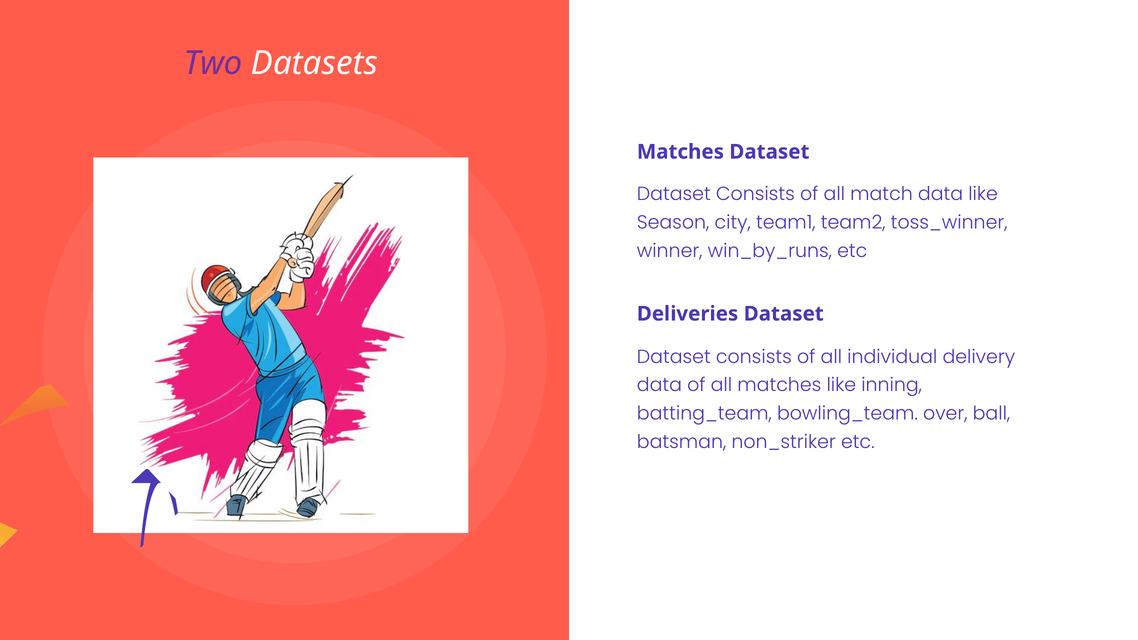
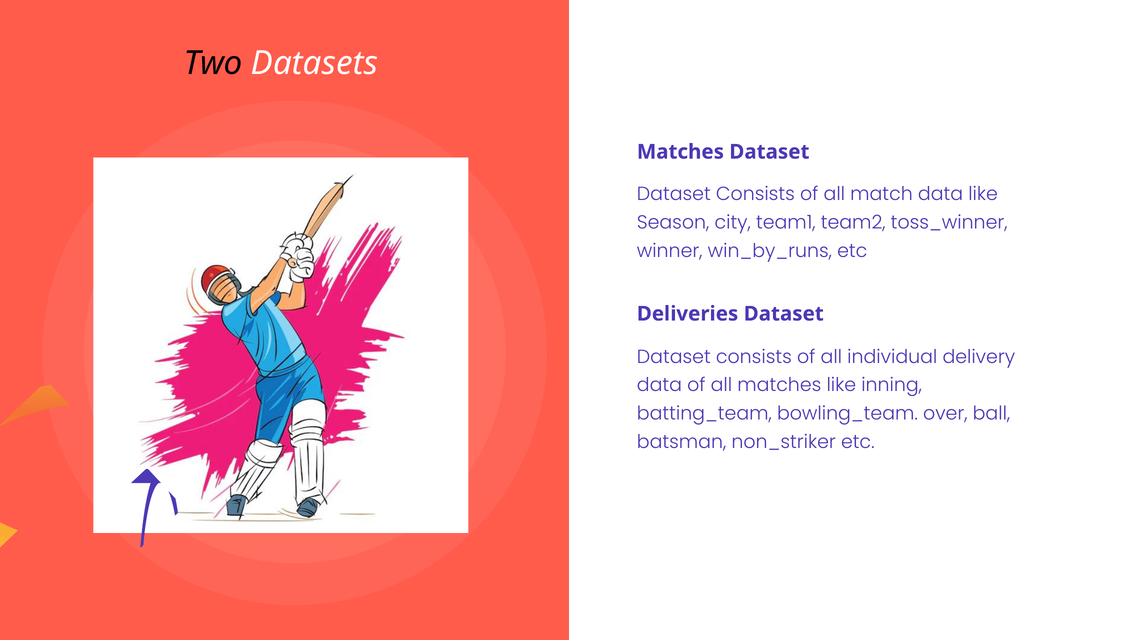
Two colour: purple -> black (213, 63)
